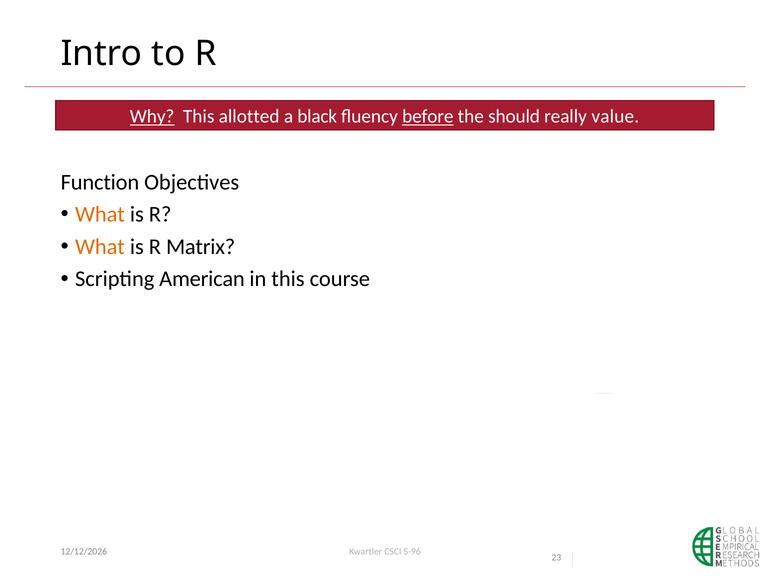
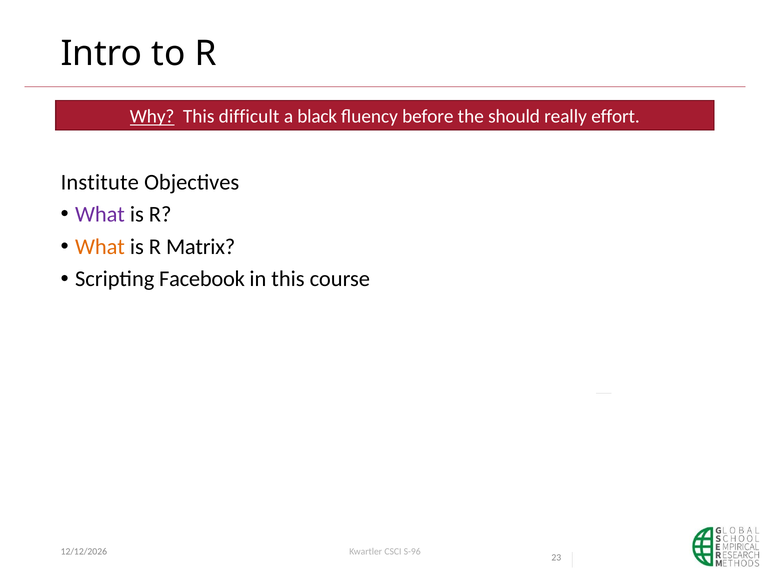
allotted: allotted -> difficult (249, 117)
before underline: present -> none (428, 117)
value: value -> effort (616, 117)
Function: Function -> Institute (100, 182)
What colour: orange -> purple (100, 214)
American: American -> Facebook (202, 279)
